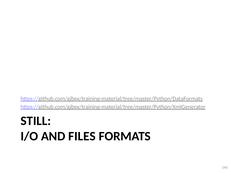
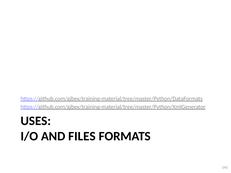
STILL: STILL -> USES (36, 121)
